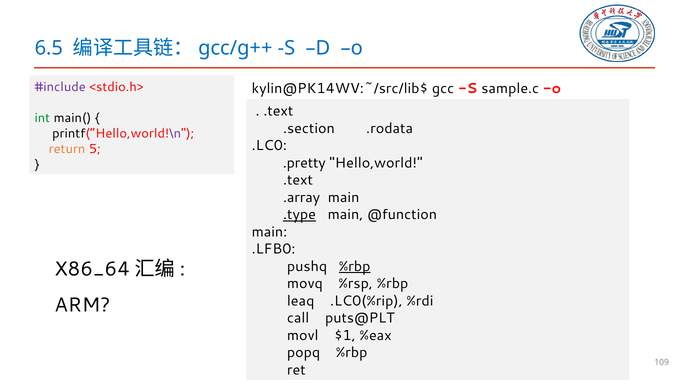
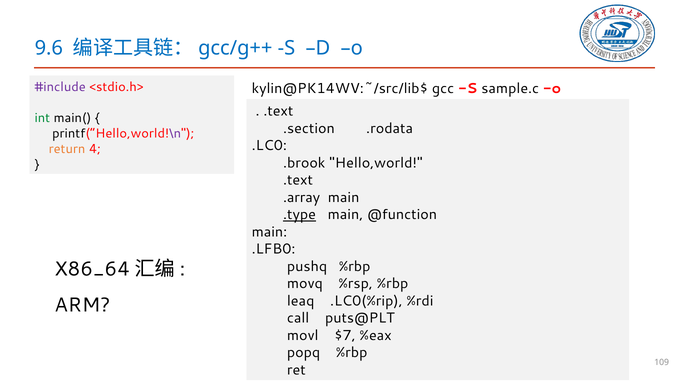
6.5: 6.5 -> 9.6 (49, 48)
5: 5 -> 4 (95, 149)
.pretty: .pretty -> .brook (304, 163)
%rbp underline: present -> none (355, 266)
$1: $1 -> $7 (345, 335)
